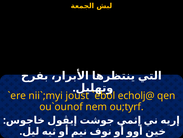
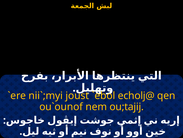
ou;tyrf: ou;tyrf -> ou;tajij (127, 106)
